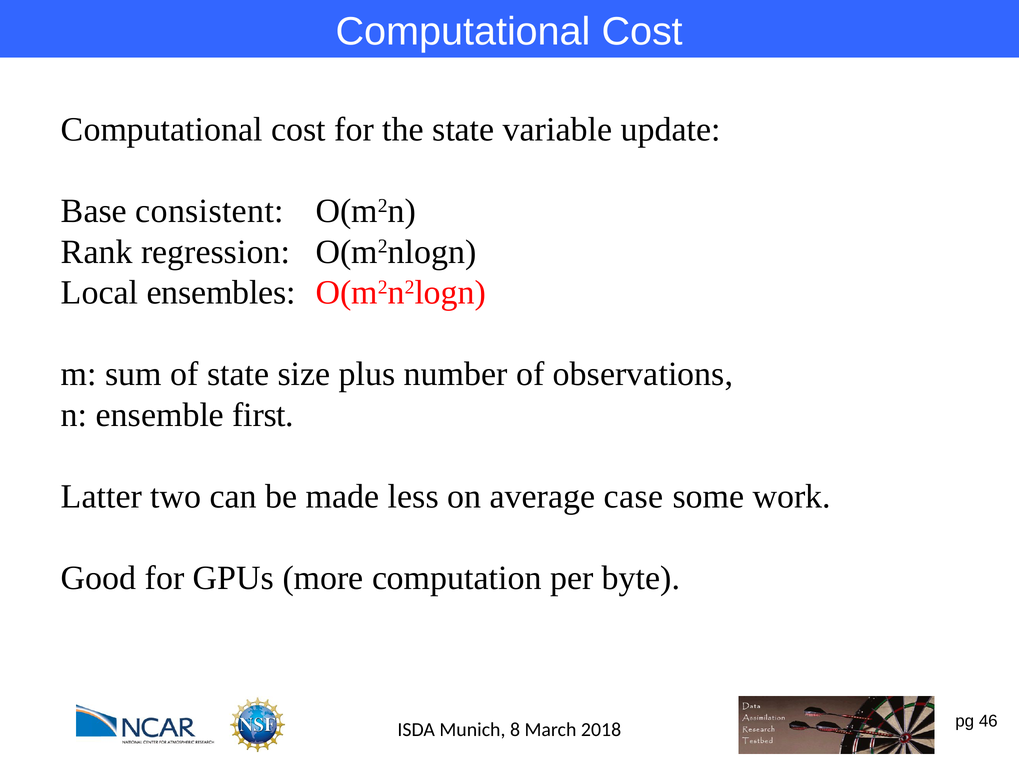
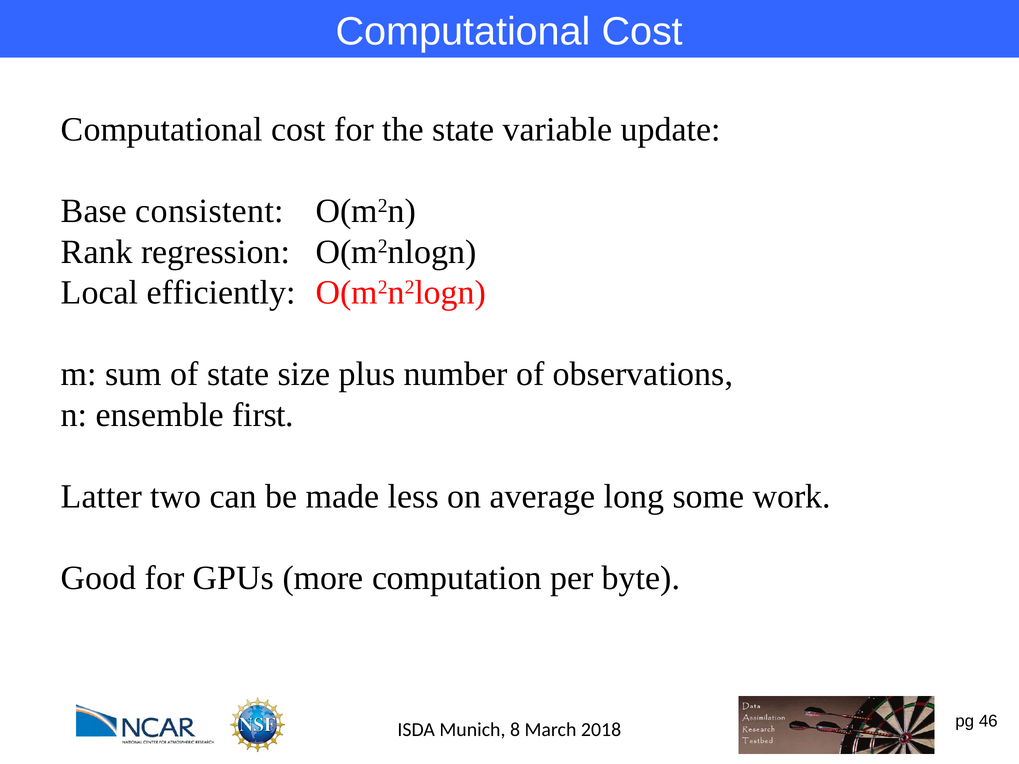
ensembles: ensembles -> efficiently (221, 293)
case: case -> long (634, 496)
